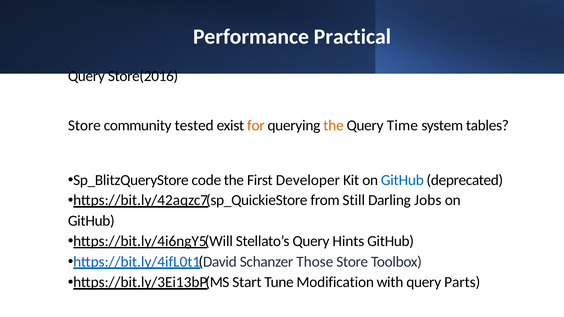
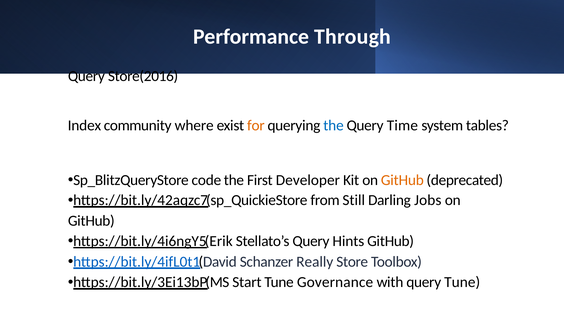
Practical: Practical -> Through (353, 37)
Store: Store -> Index (84, 126)
tested: tested -> where (194, 126)
the colour: orange -> blue (334, 126)
GitHub colour: blue -> orange (402, 180)
Will: Will -> Erik (219, 241)
Those: Those -> Really (315, 262)
Modification: Modification -> Governance (335, 282)
query Parts: Parts -> Tune (462, 282)
